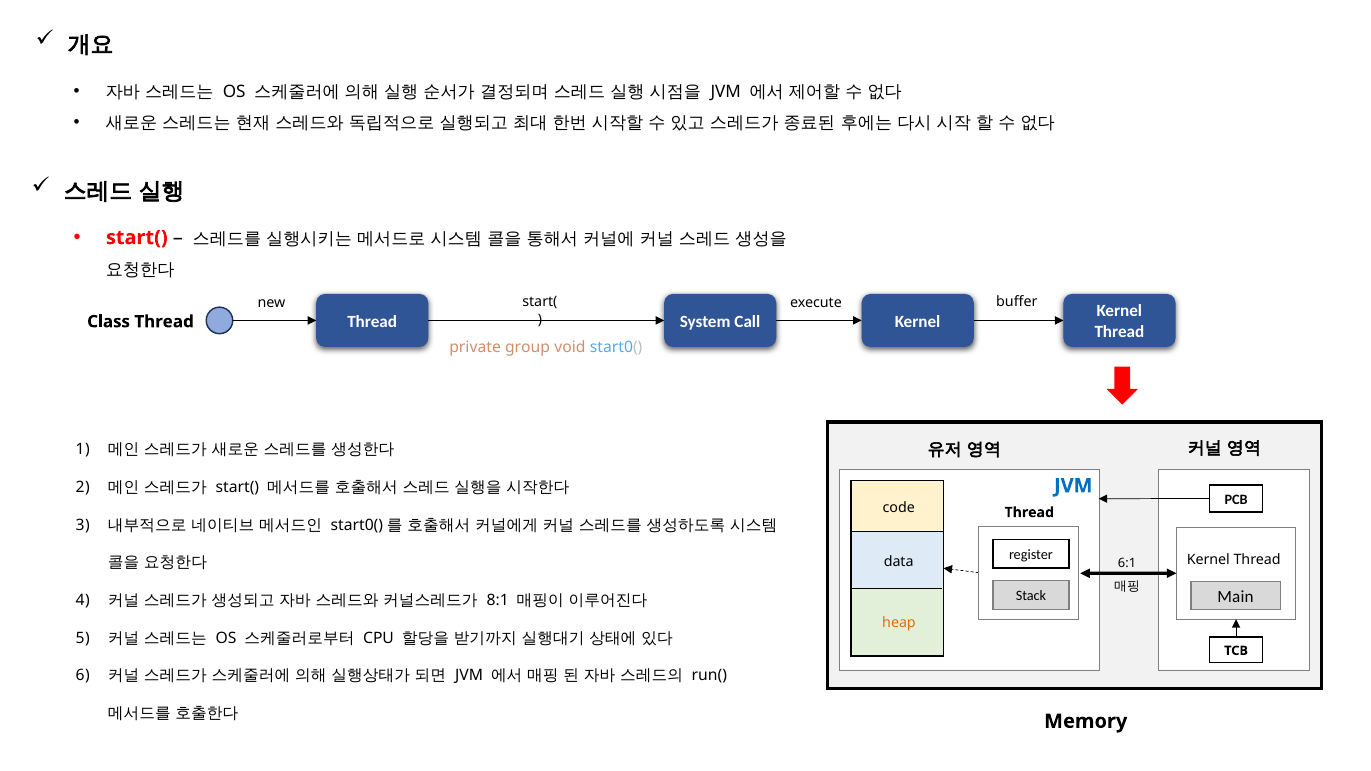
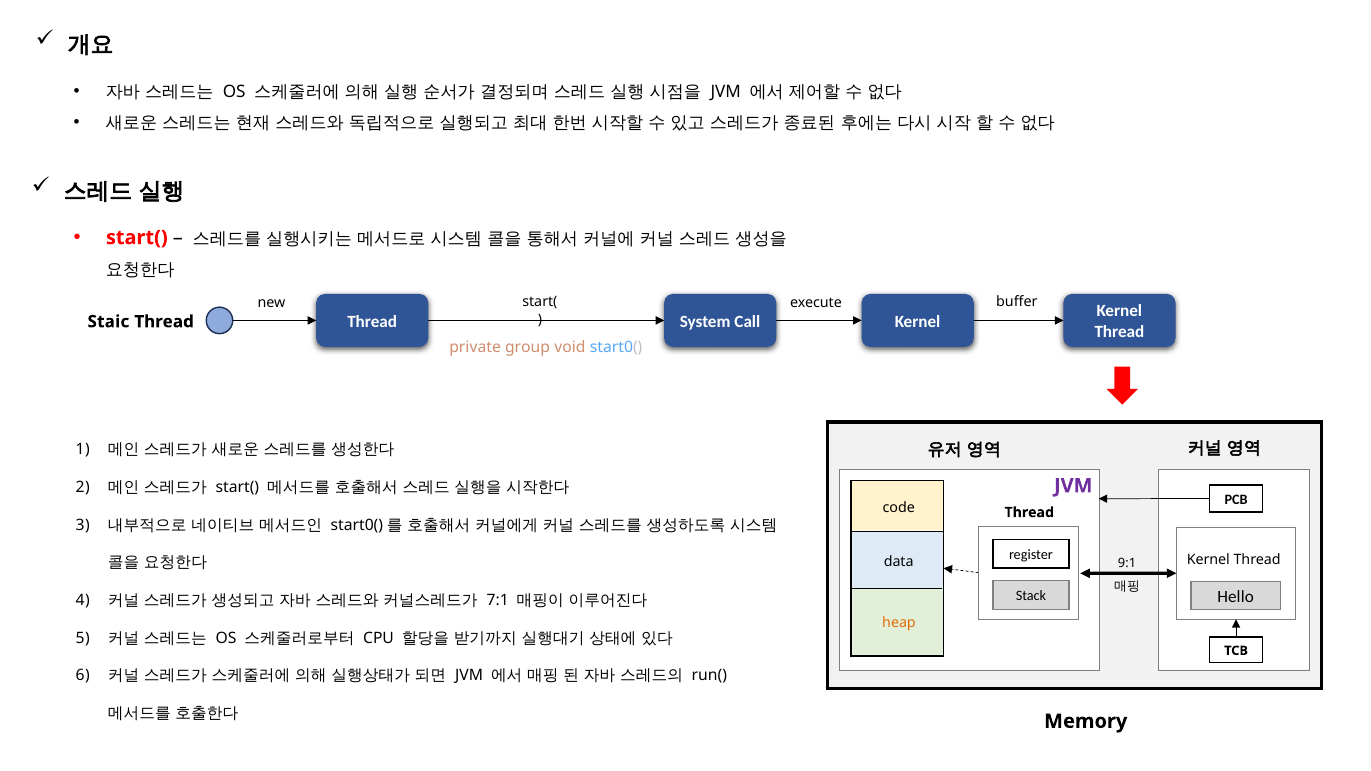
Class: Class -> Staic (108, 322)
JVM colour: blue -> purple (1073, 486)
6:1: 6:1 -> 9:1 (1127, 563)
Main: Main -> Hello (1236, 597)
8:1: 8:1 -> 7:1 (498, 601)
